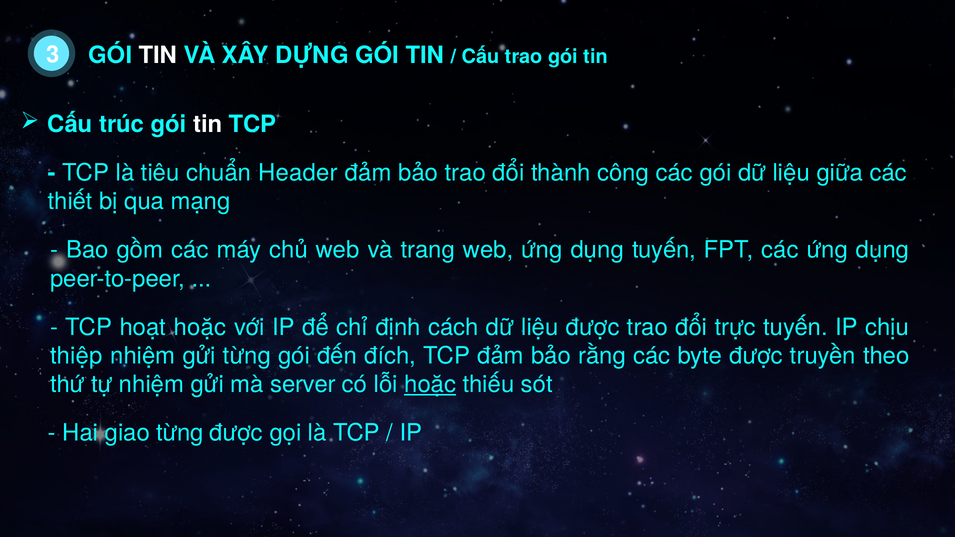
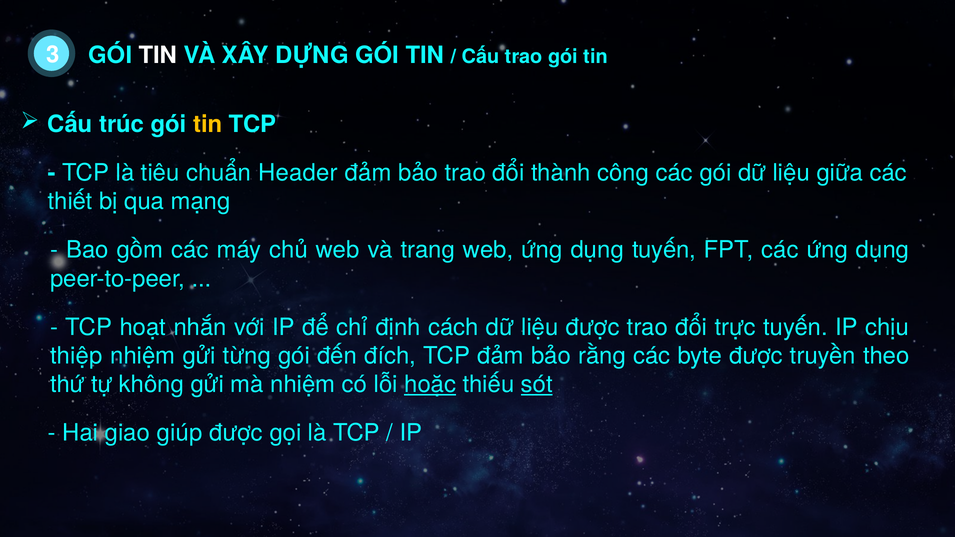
tin colour: white -> yellow (208, 125)
hoạt hoặc: hoặc -> nhắn (200, 327)
tự nhiệm: nhiệm -> không (151, 385)
mà server: server -> nhiệm (303, 385)
sót underline: none -> present (537, 385)
giao từng: từng -> giúp (180, 433)
